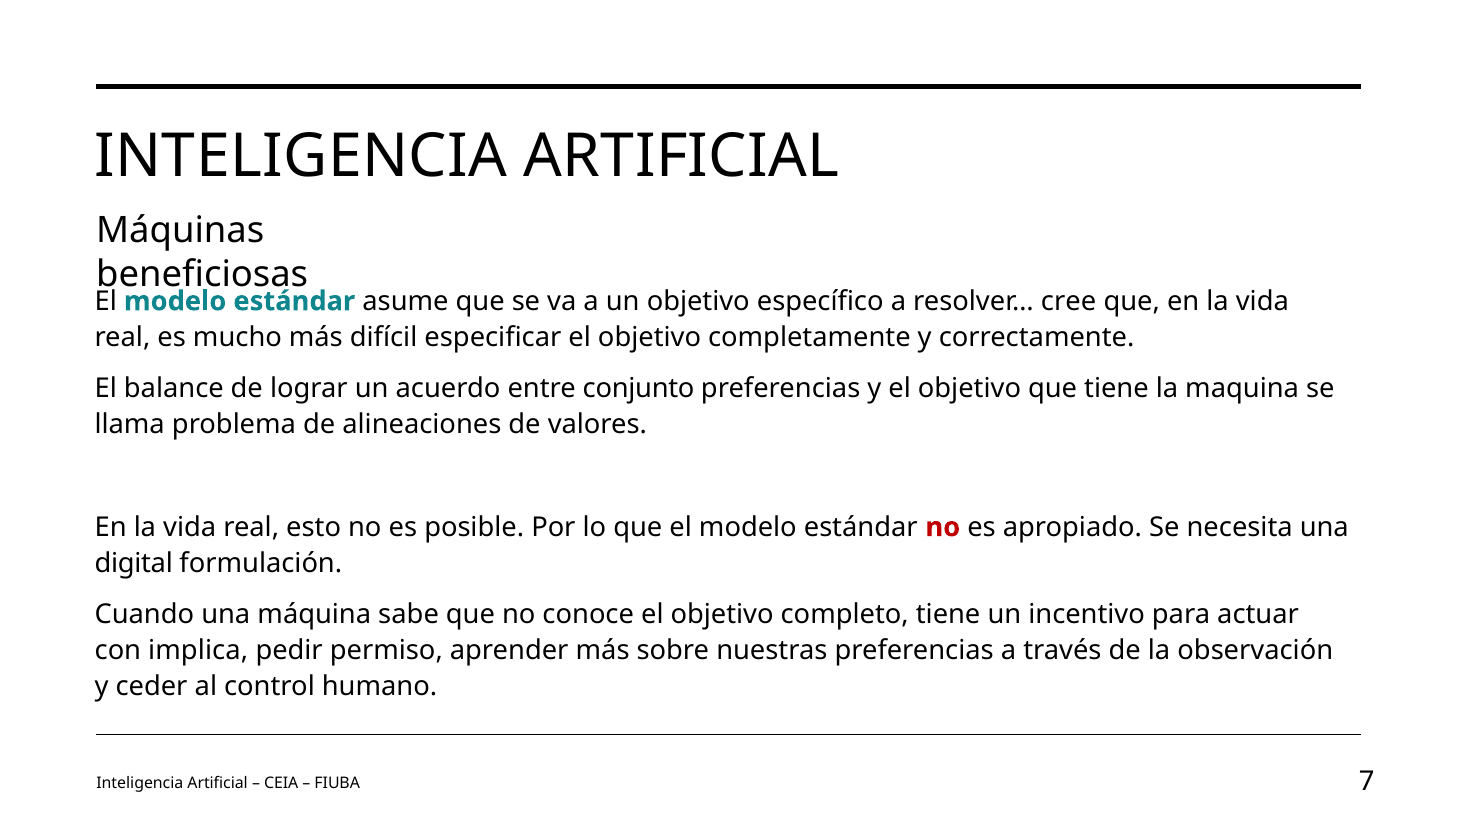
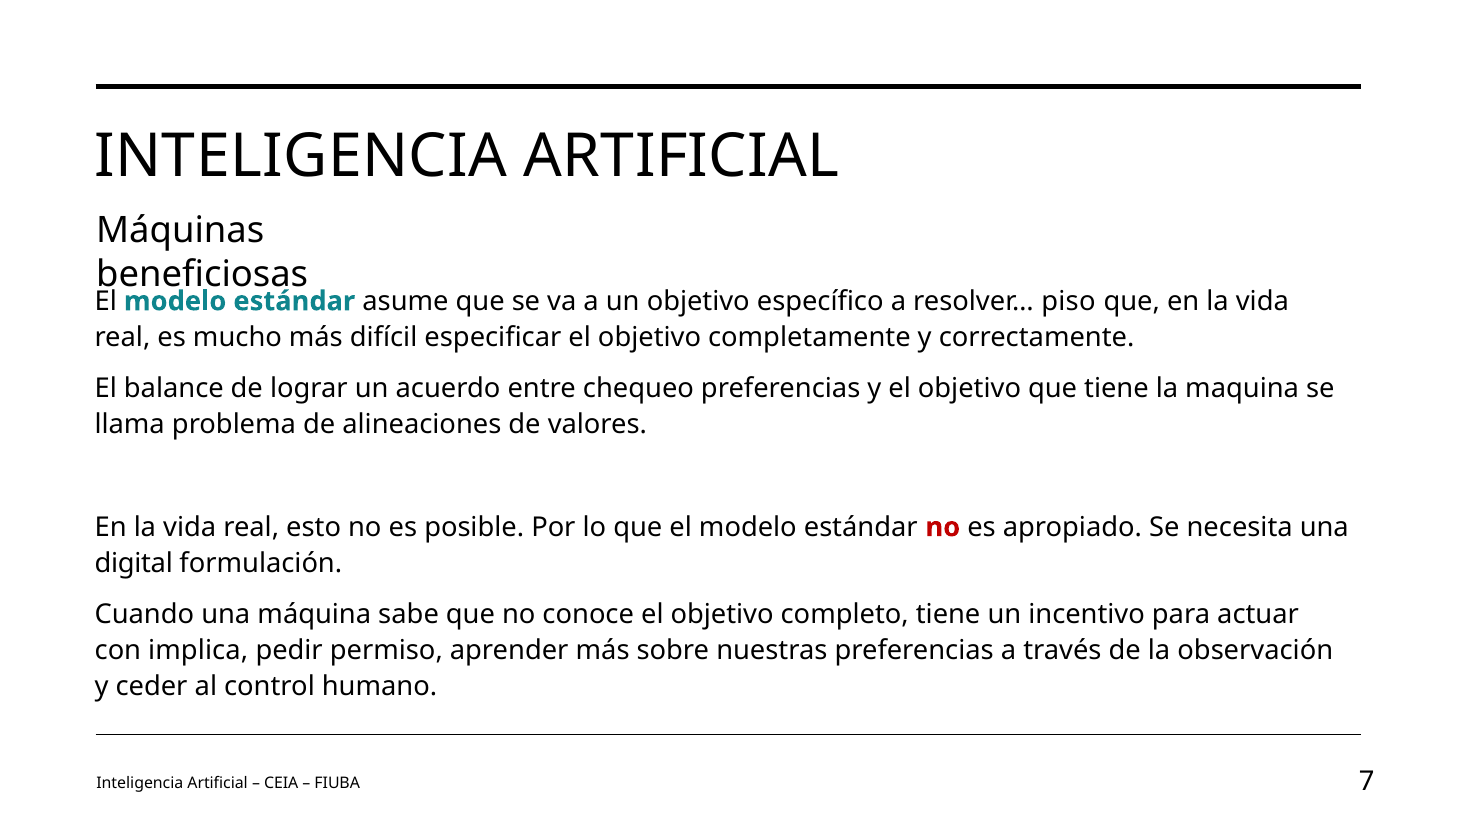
cree: cree -> piso (1068, 301)
conjunto: conjunto -> chequeo (638, 388)
